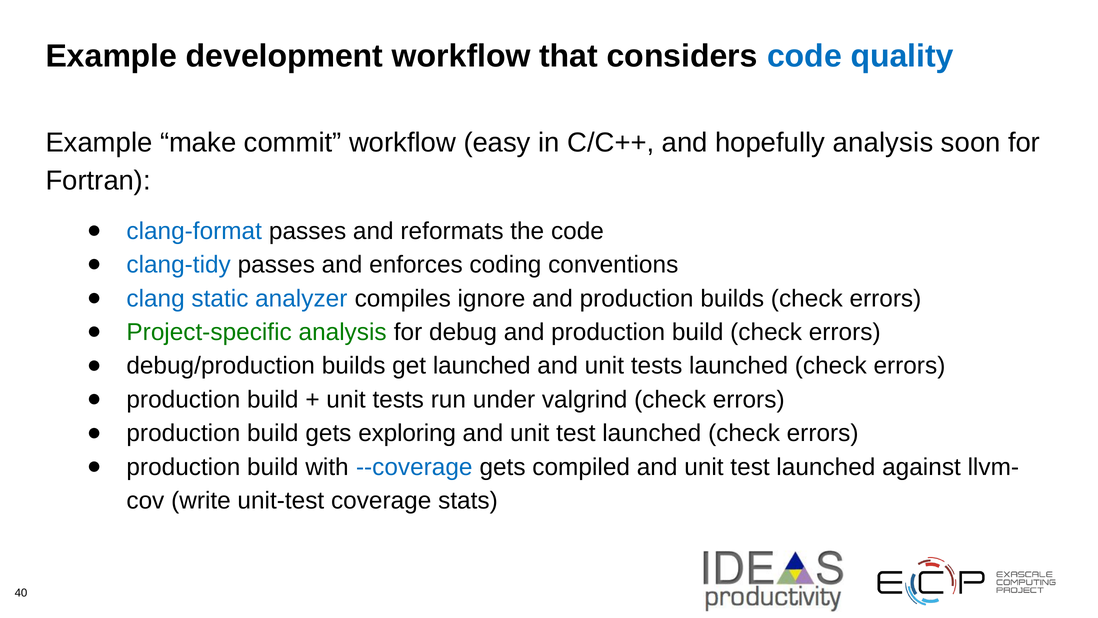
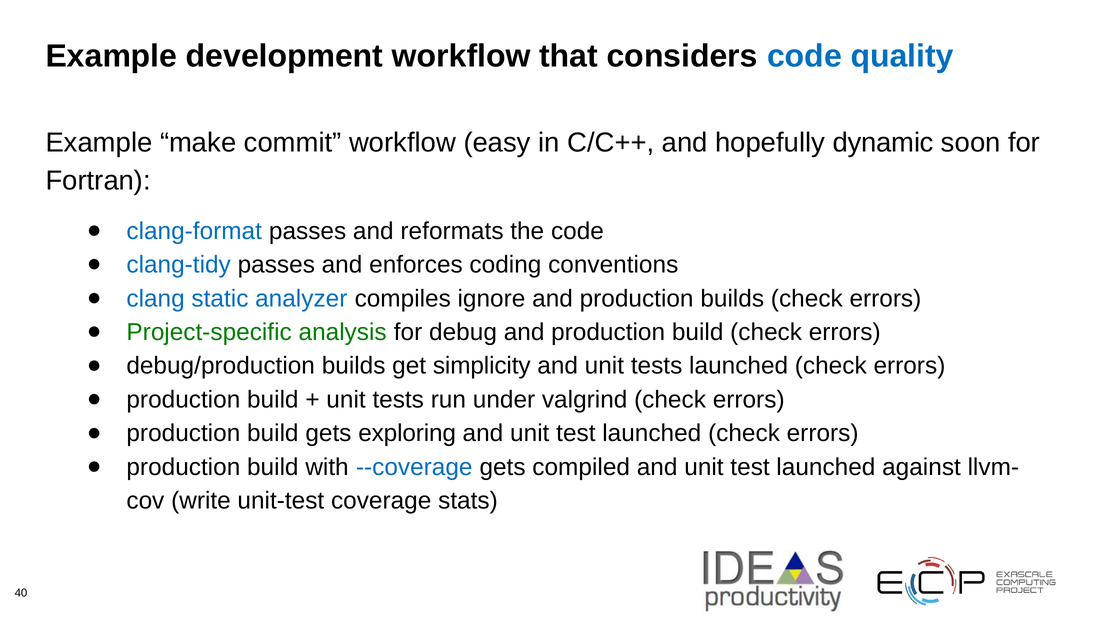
hopefully analysis: analysis -> dynamic (883, 143)
get launched: launched -> simplicity (482, 366)
